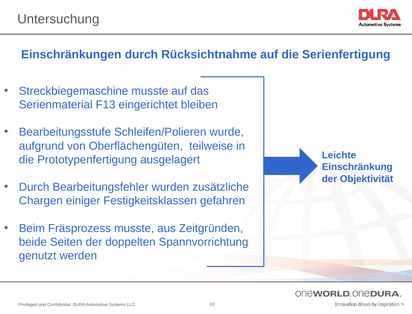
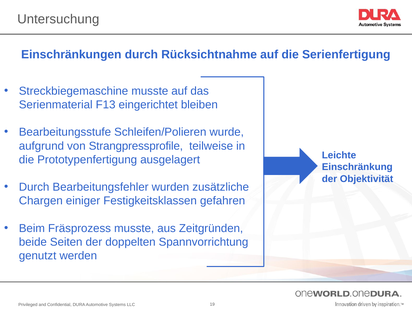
Oberflächengüten: Oberflächengüten -> Strangpressprofile (136, 146)
